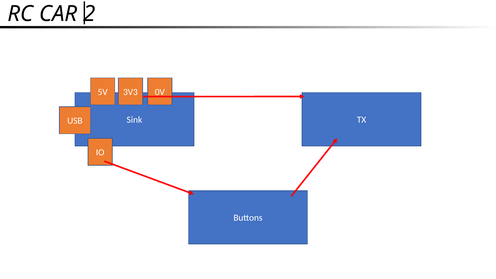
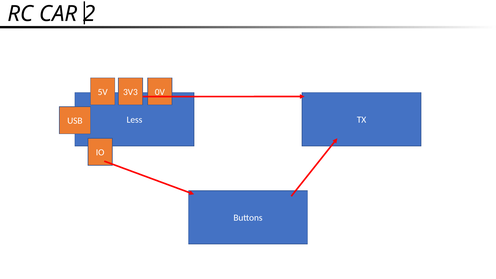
Sink: Sink -> Less (134, 120)
